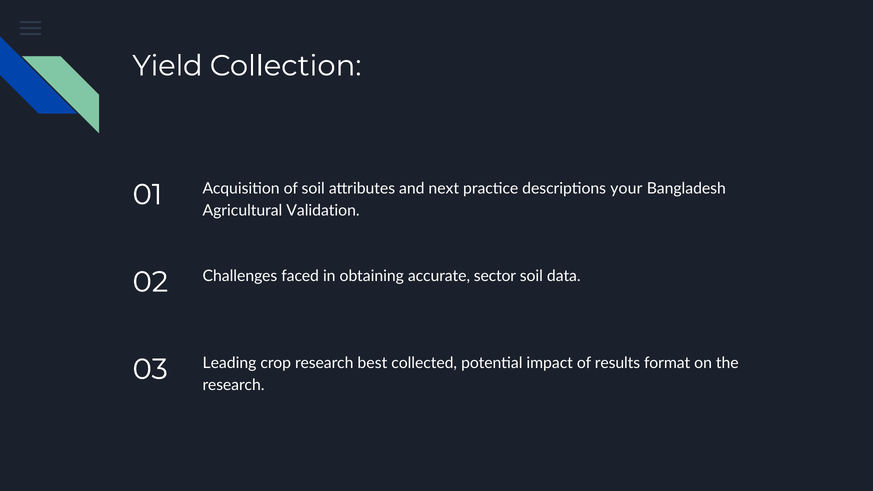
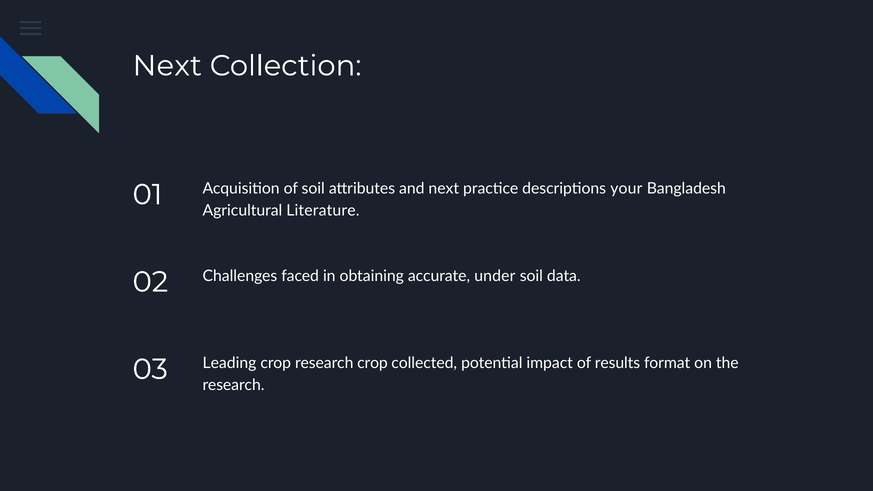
Yield: Yield -> Next (167, 66)
Validation: Validation -> Literature (323, 210)
sector: sector -> under (495, 276)
research best: best -> crop (372, 363)
